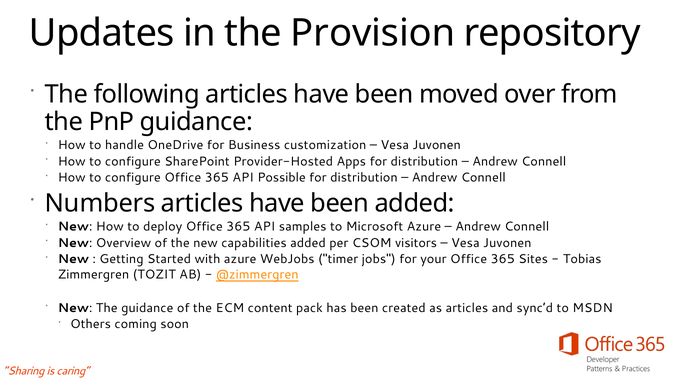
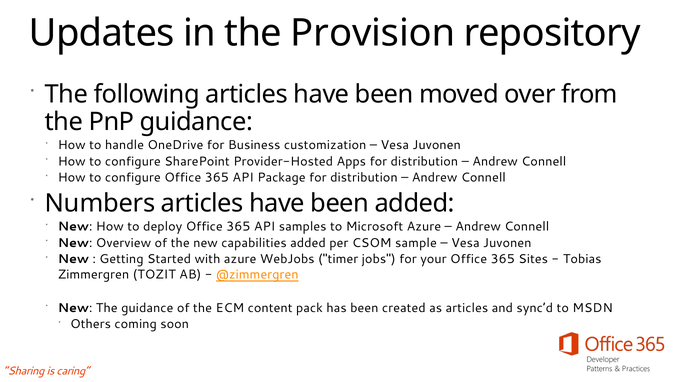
Possible: Possible -> Package (282, 178)
visitors: visitors -> sample (416, 243)
